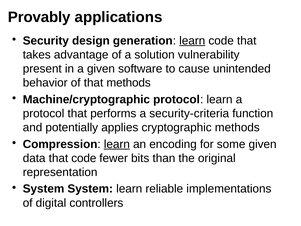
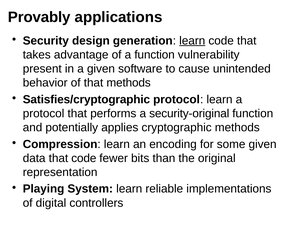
a solution: solution -> function (155, 55)
Machine/cryptographic: Machine/cryptographic -> Satisfies/cryptographic (86, 99)
security-criteria: security-criteria -> security-original (189, 113)
learn underline: present -> none (117, 144)
System: System -> Playing (44, 189)
